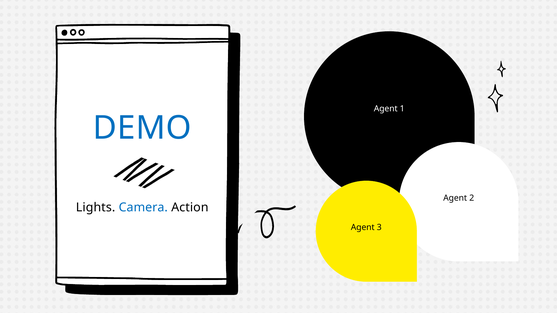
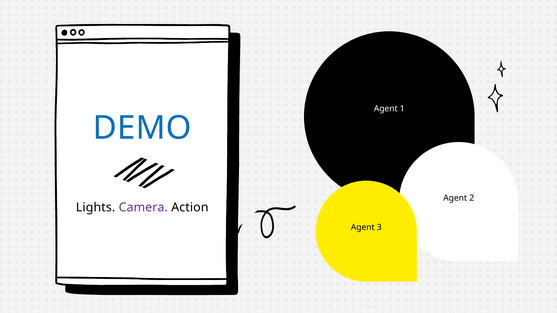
Camera colour: blue -> purple (143, 207)
